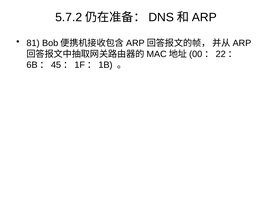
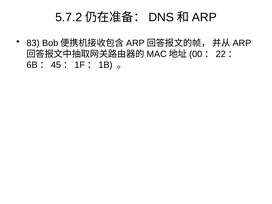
81: 81 -> 83 (33, 43)
